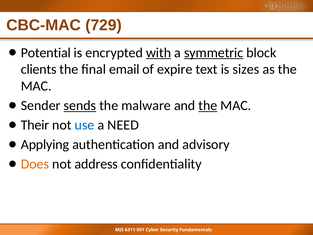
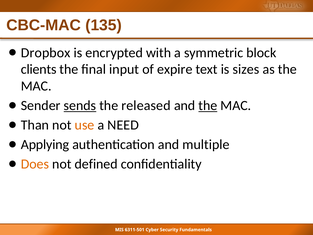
729: 729 -> 135 (104, 25)
Potential: Potential -> Dropbox (46, 53)
with underline: present -> none (159, 53)
symmetric underline: present -> none (214, 53)
email: email -> input (124, 69)
malware: malware -> released (146, 106)
Their: Their -> Than (35, 125)
use colour: blue -> orange (85, 125)
advisory: advisory -> multiple (206, 144)
address: address -> defined (96, 164)
